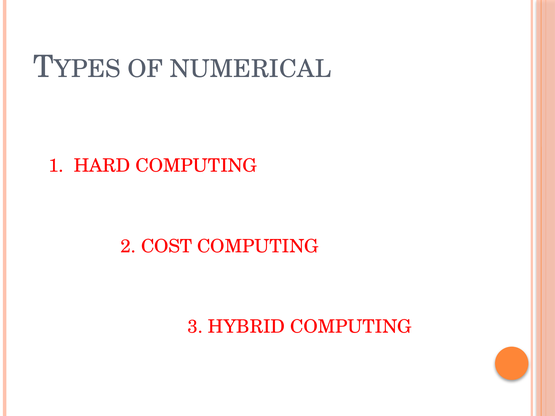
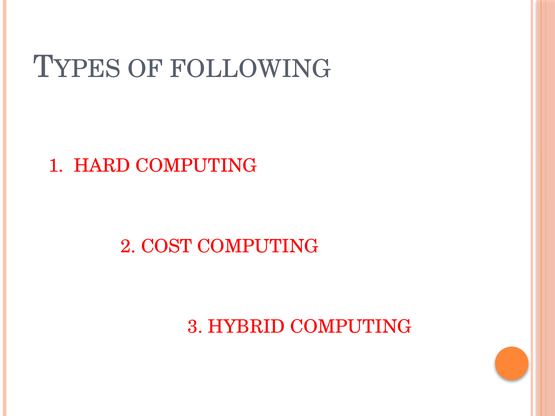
NUMERICAL: NUMERICAL -> FOLLOWING (250, 69)
